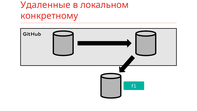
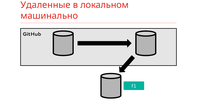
конкретному: конкретному -> машинально (49, 16)
